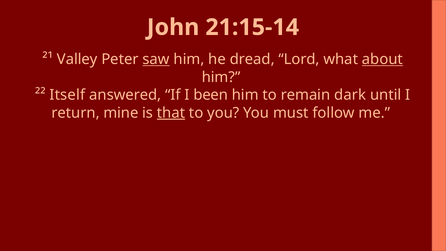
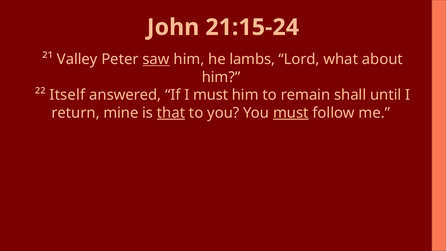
21:15-14: 21:15-14 -> 21:15-24 (252, 27)
dread: dread -> lambs (252, 59)
about underline: present -> none (382, 59)
I been: been -> must (211, 95)
dark: dark -> shall (350, 95)
must underline: none -> present (291, 113)
